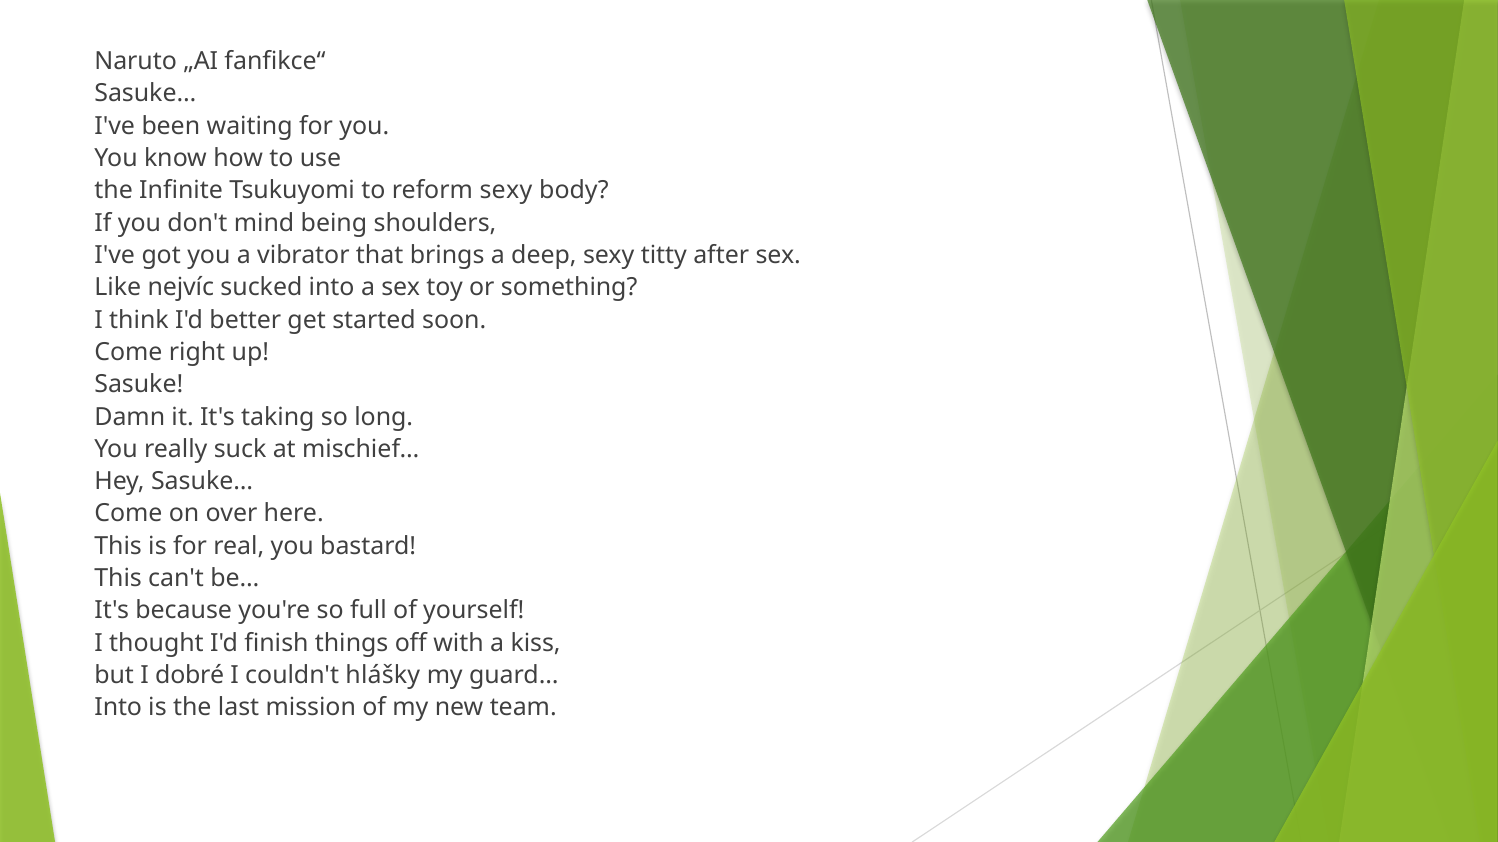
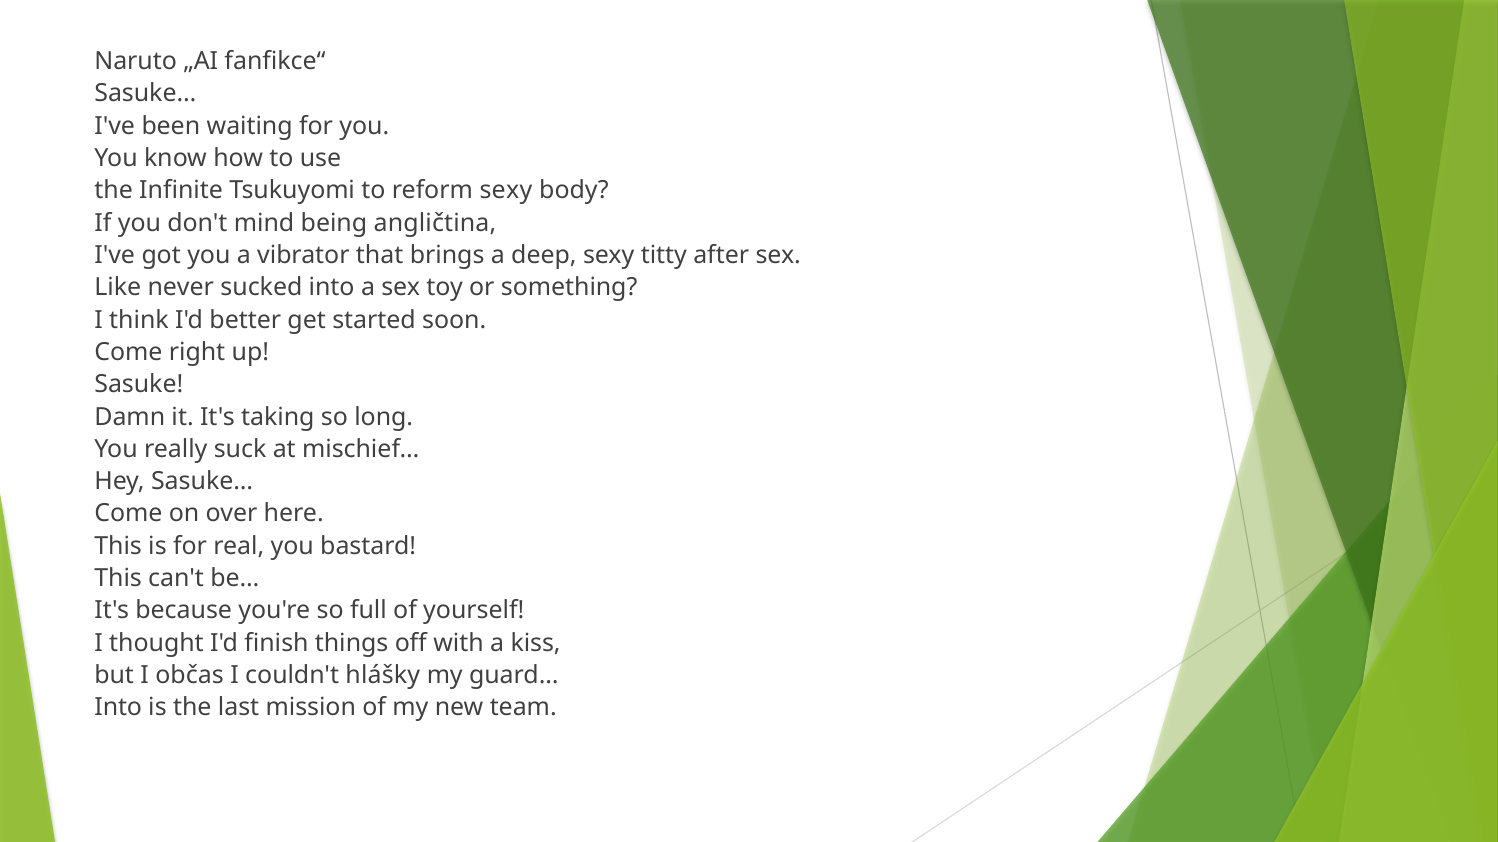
shoulders: shoulders -> angličtina (435, 223)
nejvíc: nejvíc -> never (181, 288)
dobré: dobré -> občas (190, 676)
